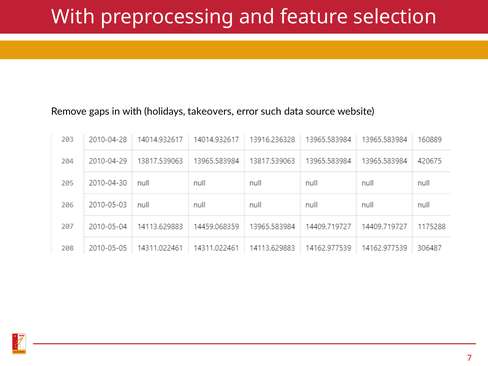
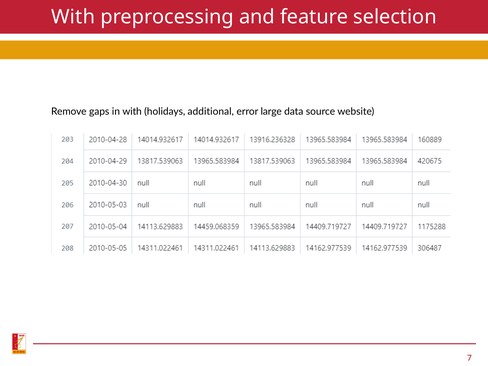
takeovers: takeovers -> additional (211, 111)
such: such -> large (271, 111)
